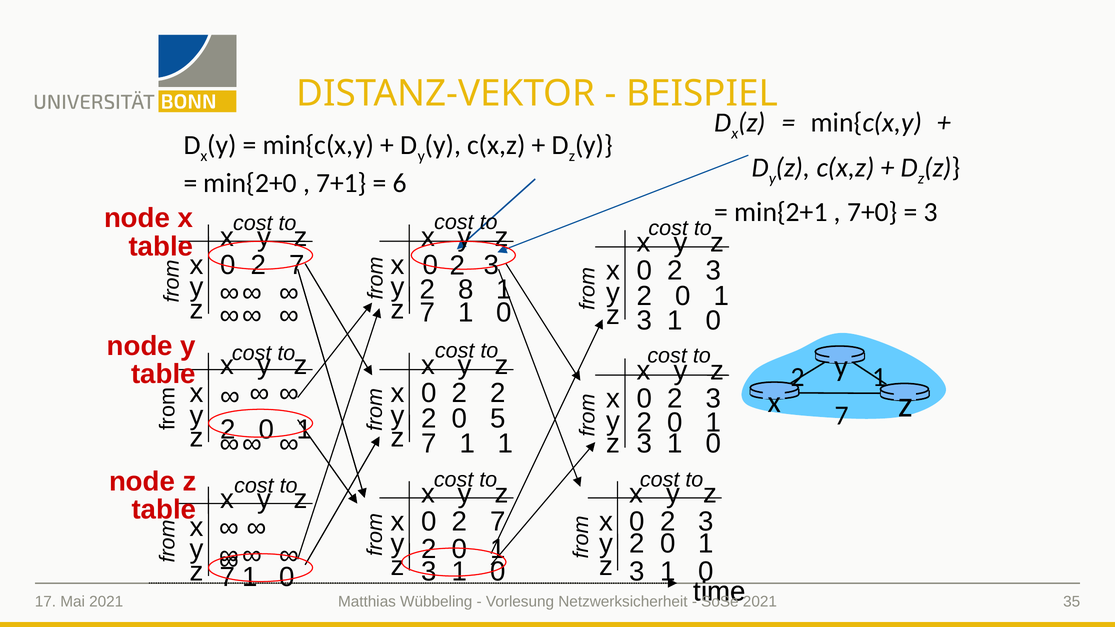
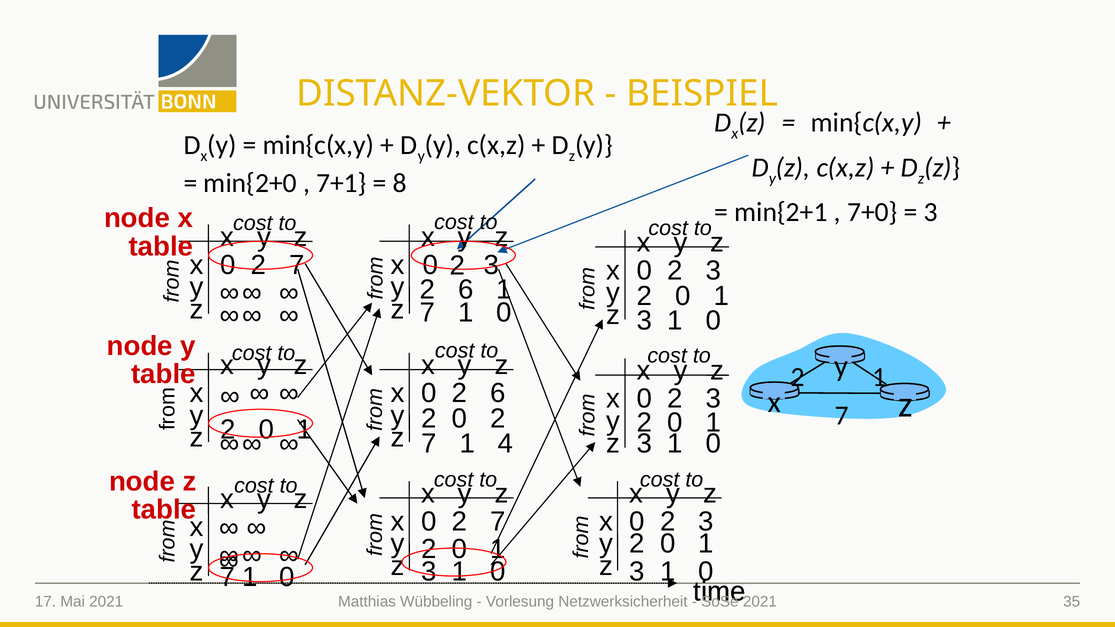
6: 6 -> 8 (400, 183)
8: 8 -> 6 (466, 289)
0 2 2: 2 -> 6 (498, 393)
2 0 5: 5 -> 2 (498, 419)
1 1: 1 -> 4 (505, 444)
